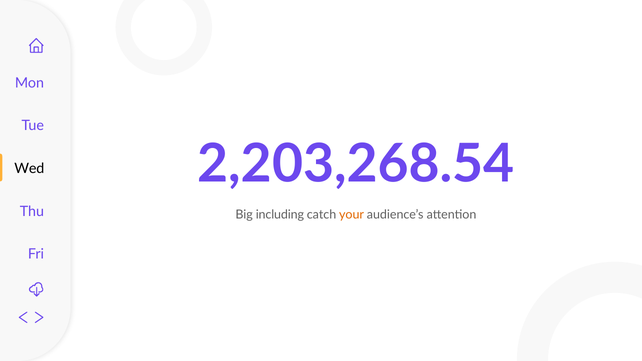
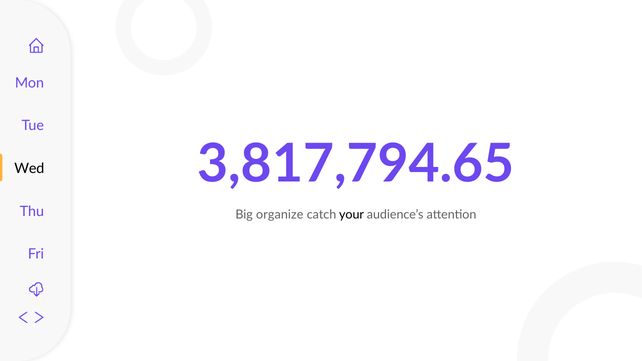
2,203,268.54: 2,203,268.54 -> 3,817,794.65 (356, 164)
including: including -> organize (280, 215)
your colour: orange -> black (352, 215)
